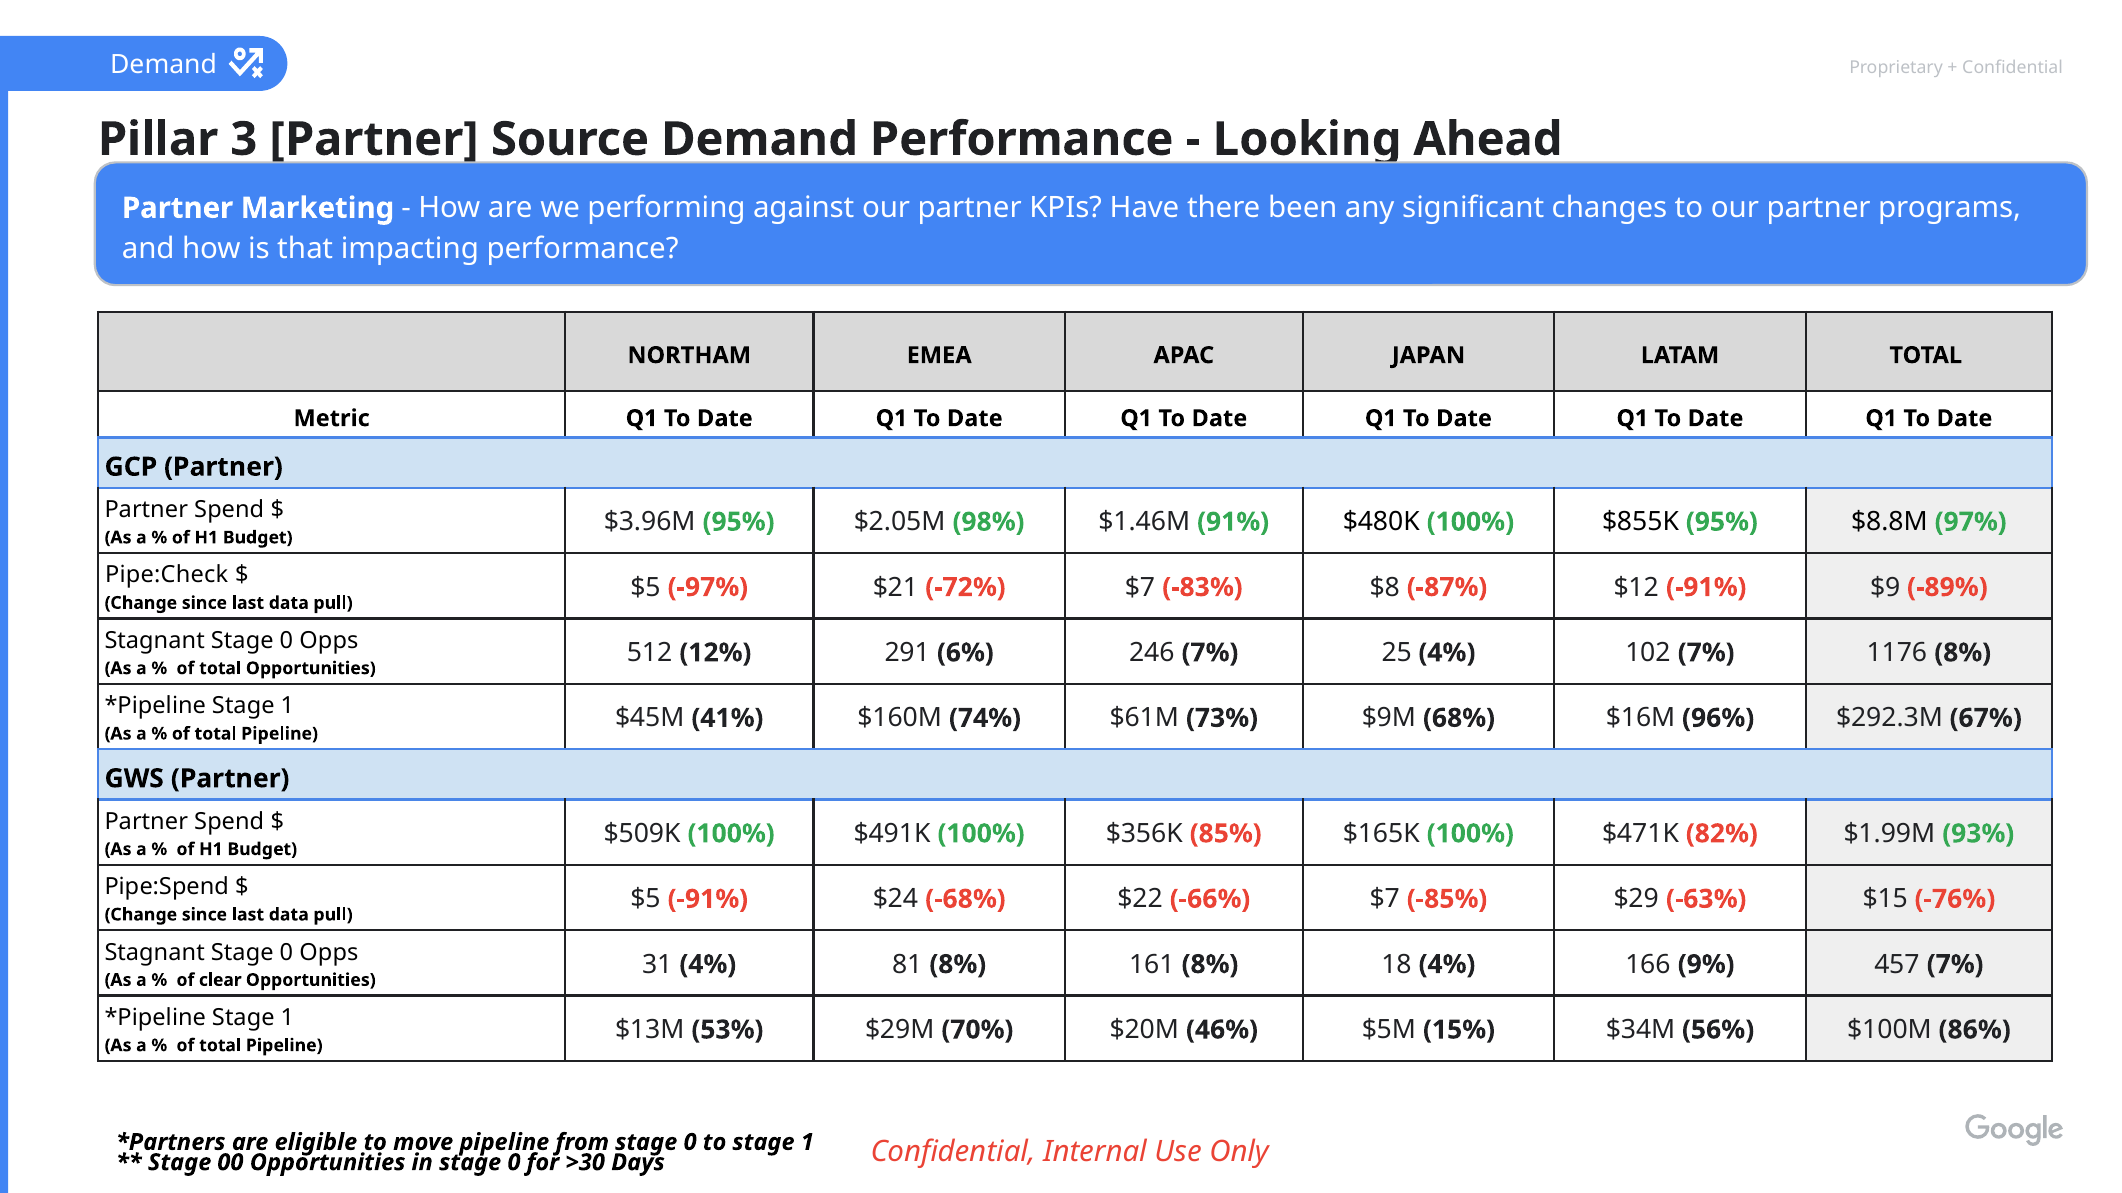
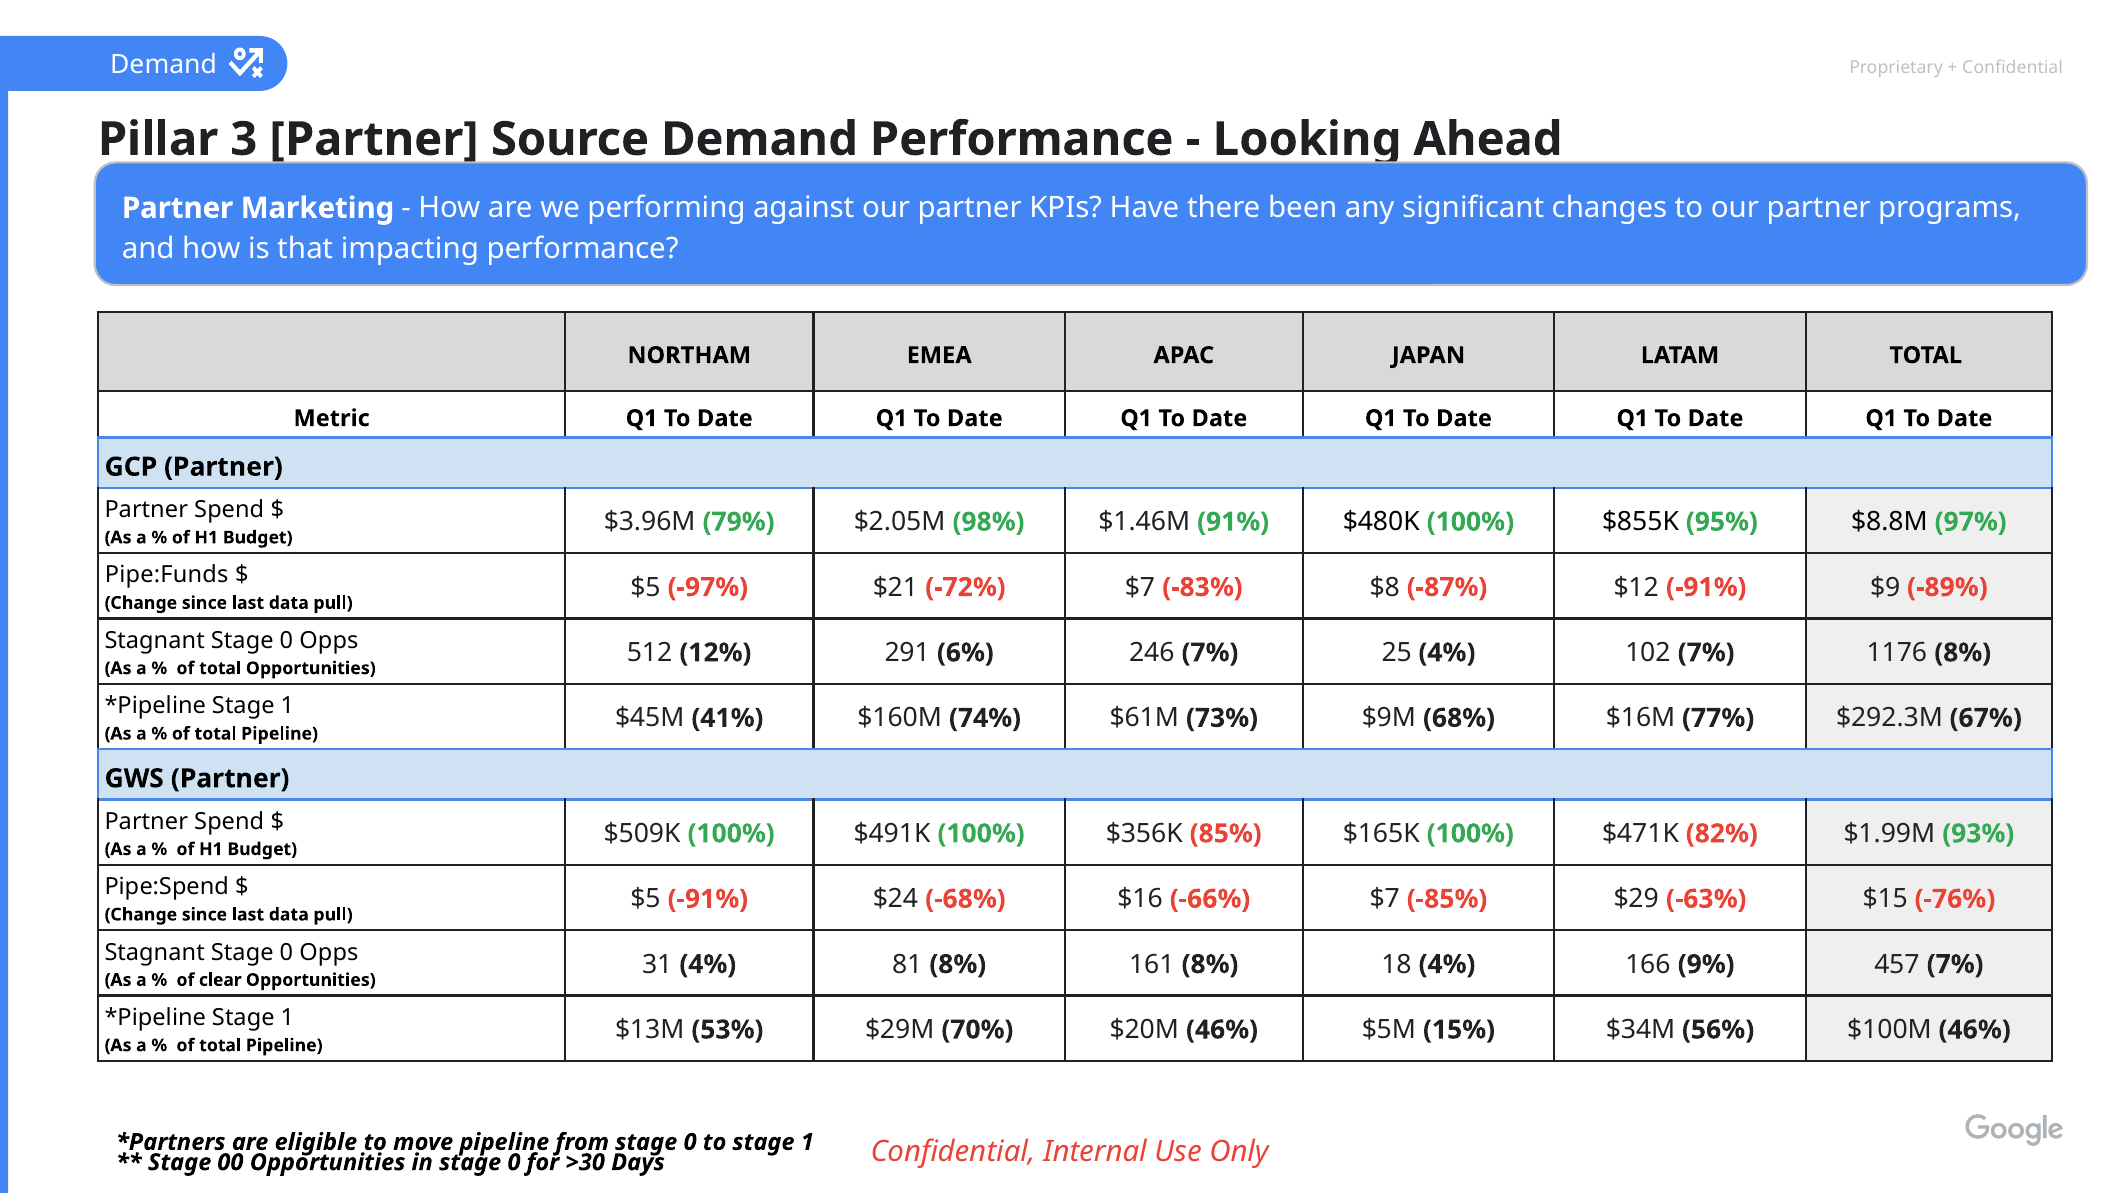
$3.96M 95%: 95% -> 79% (739, 522)
Pipe:Check: Pipe:Check -> Pipe:Funds (167, 576)
96%: 96% -> 77% (1718, 718)
$22: $22 -> $16 (1140, 900)
$100M 86%: 86% -> 46% (1975, 1030)
